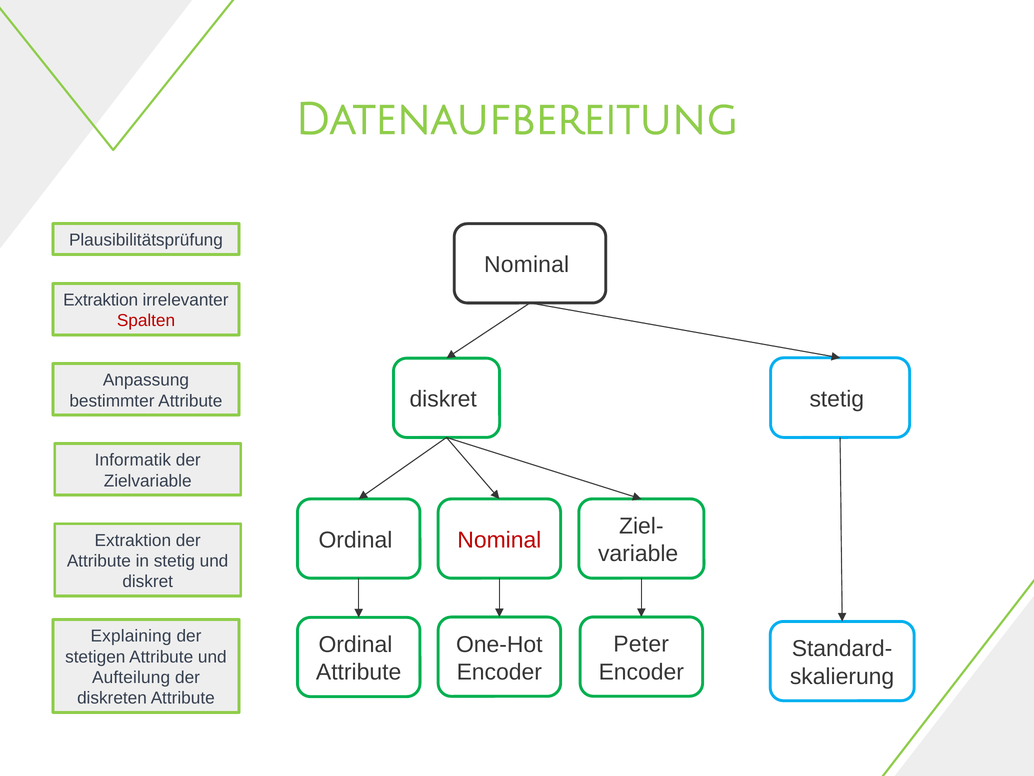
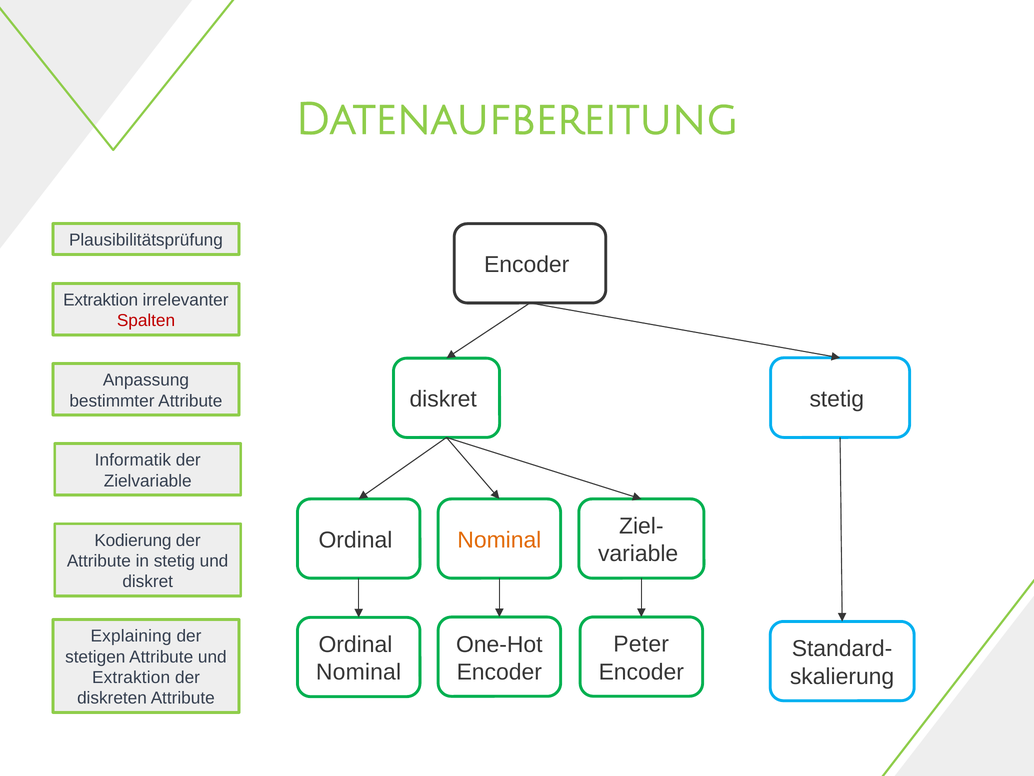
Nominal: Nominal -> Encoder (527, 265)
Nominal colour: red -> orange (499, 540)
Extraktion: Extraktion -> Kodierung (133, 540)
Attribute: Attribute -> Nominal (359, 672)
Aufteilung: Aufteilung -> Extraktion (131, 677)
